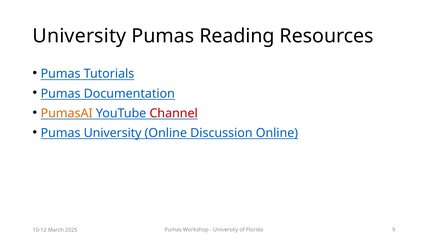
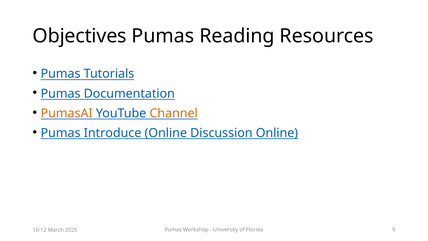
University: University -> Objectives (80, 36)
Channel colour: red -> orange (174, 113)
Pumas University: University -> Introduce (113, 133)
